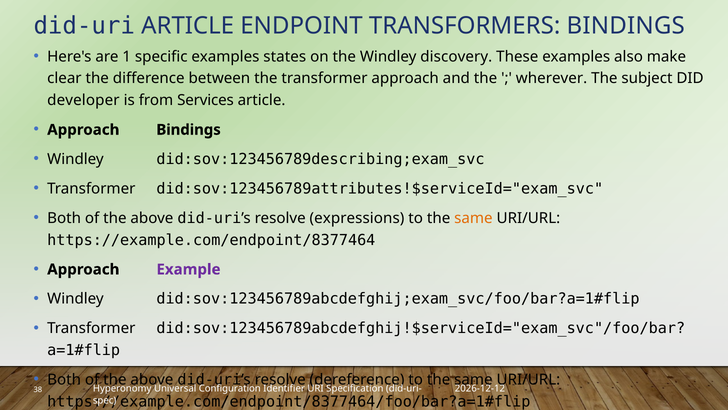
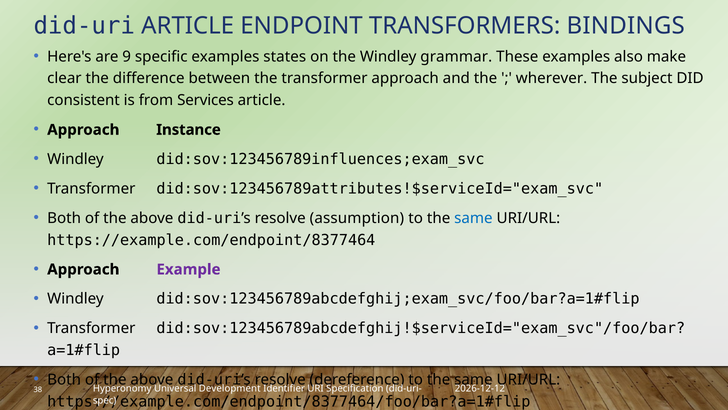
1: 1 -> 9 (127, 57)
discovery: discovery -> grammar (456, 57)
developer: developer -> consistent (84, 100)
Approach Bindings: Bindings -> Instance (189, 130)
did:sov:123456789describing;exam_svc: did:sov:123456789describing;exam_svc -> did:sov:123456789influences;exam_svc (320, 159)
expressions: expressions -> assumption (357, 218)
same colour: orange -> blue (473, 218)
Configuration: Configuration -> Development (230, 388)
